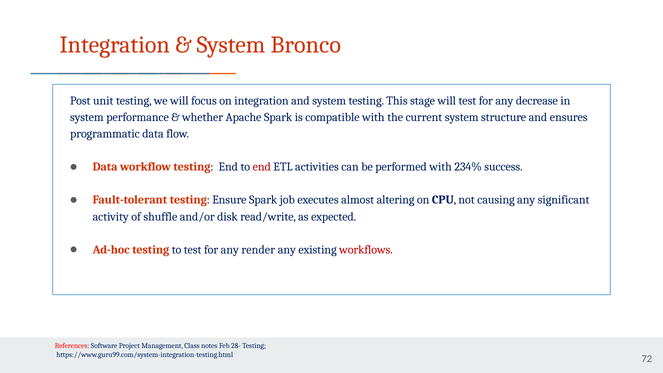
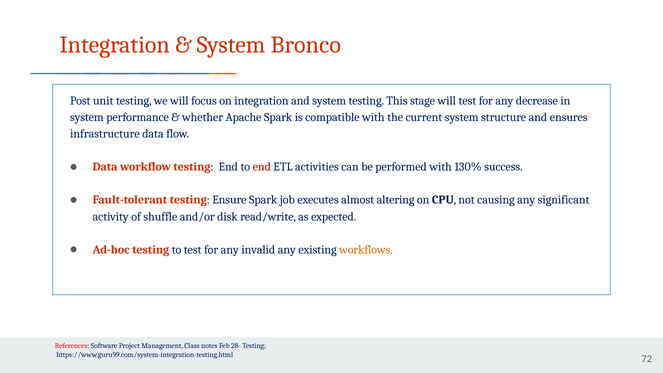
programmatic: programmatic -> infrastructure (105, 134)
234%: 234% -> 130% (468, 167)
render: render -> invalid (258, 250)
workflows colour: red -> orange (366, 250)
